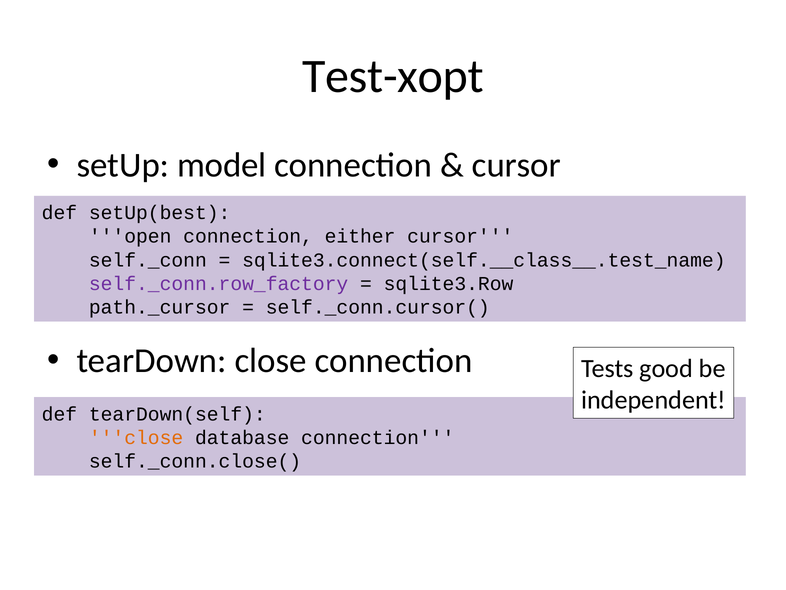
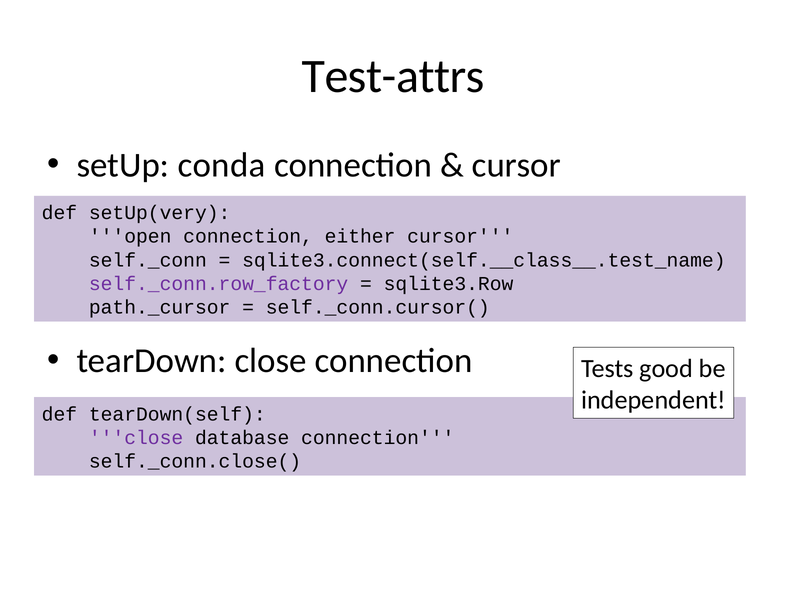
Test-xopt: Test-xopt -> Test-attrs (393, 76)
model: model -> conda (221, 165)
setUp(best: setUp(best -> setUp(very (160, 213)
close colour: orange -> purple (136, 437)
